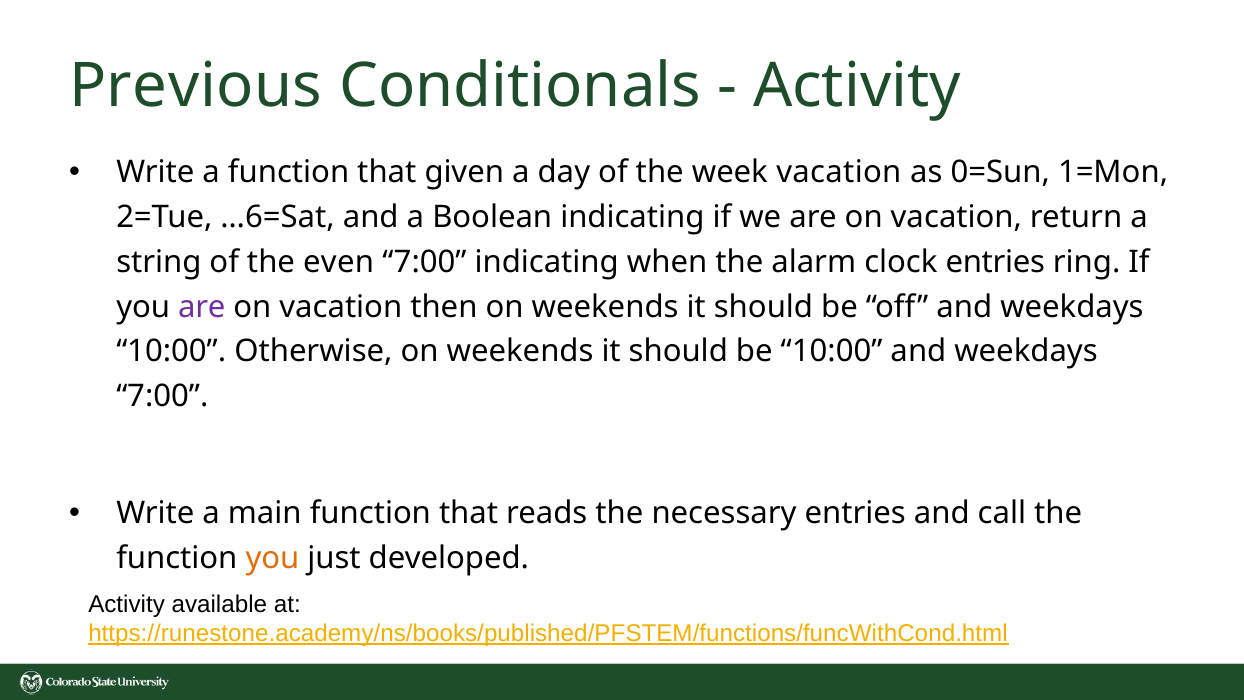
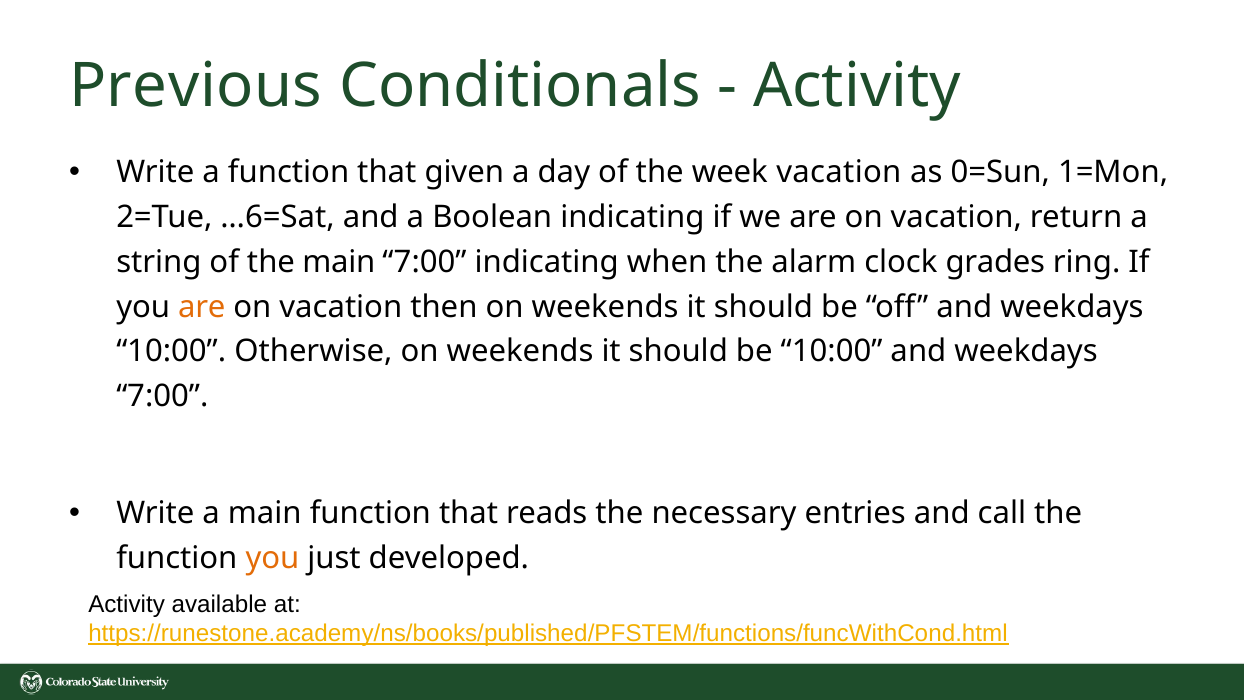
the even: even -> main (339, 262)
clock entries: entries -> grades (995, 262)
are colour: purple -> orange (202, 307)
